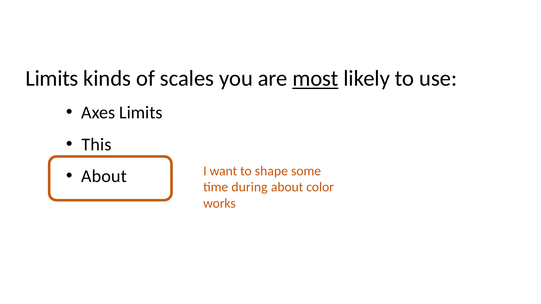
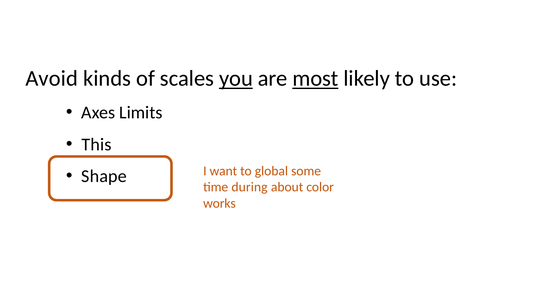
Limits: Limits -> Avoid (52, 79)
you underline: none -> present (236, 79)
About: About -> Shape (104, 176)
shape: shape -> global (271, 171)
